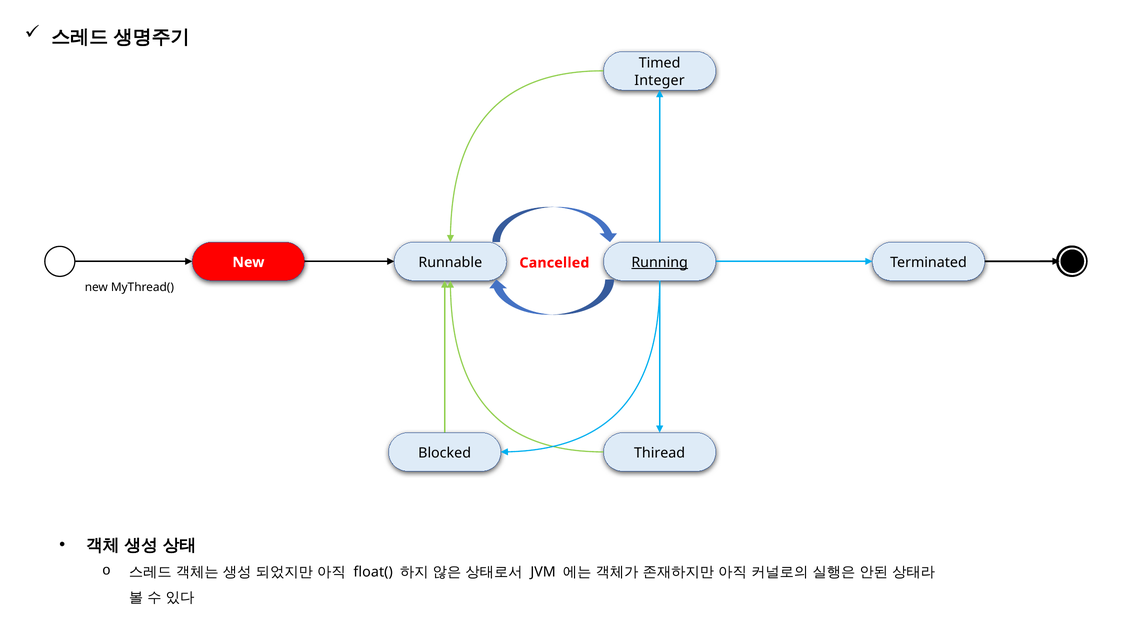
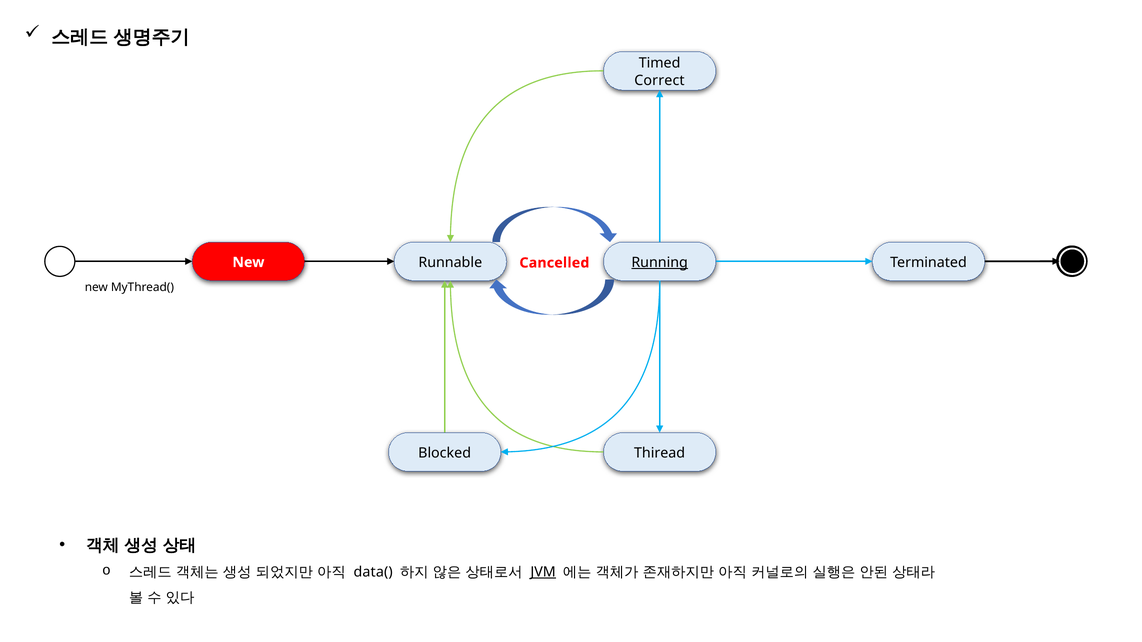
Integer: Integer -> Correct (659, 80)
float(: float( -> data( (373, 572)
JVM underline: none -> present (543, 572)
